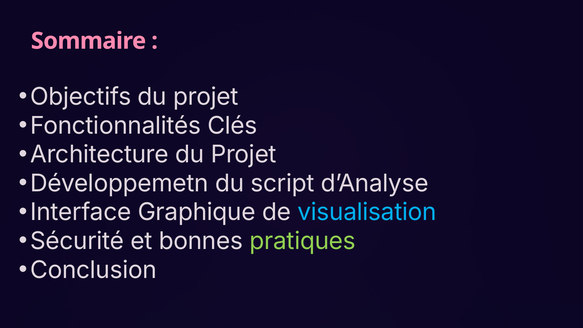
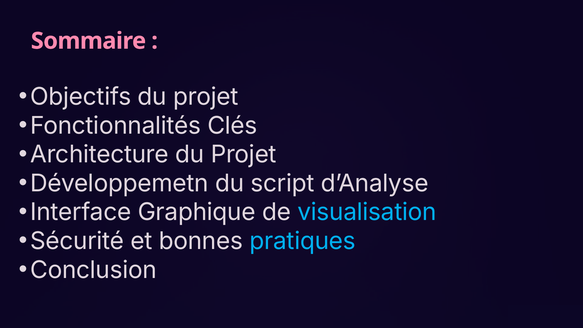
pratiques colour: light green -> light blue (303, 241)
